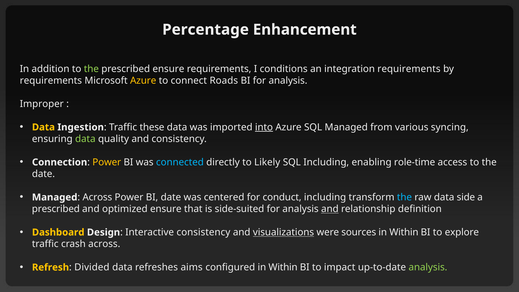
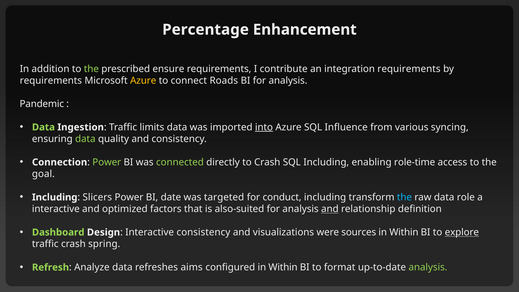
conditions: conditions -> contribute (284, 69)
Improper: Improper -> Pandemic (42, 104)
Data colour: yellow -> light green (43, 127)
these: these -> limits (152, 127)
SQL Managed: Managed -> Influence (346, 127)
Power colour: yellow -> light green (107, 162)
connected colour: light blue -> light green (180, 162)
to Likely: Likely -> Crash (267, 162)
date: date -> goal (43, 174)
Managed: Managed -> Including (55, 197)
Across: Across -> Slicers (97, 197)
centered: centered -> targeted (224, 197)
side: side -> role (466, 197)
prescribed: prescribed -> interactive (56, 209)
optimized ensure: ensure -> factors (166, 209)
side-suited: side-suited -> also-suited (239, 209)
Dashboard colour: yellow -> light green (58, 232)
visualizations underline: present -> none (283, 232)
explore underline: none -> present (462, 232)
crash across: across -> spring (104, 244)
Refresh colour: yellow -> light green (51, 267)
Divided: Divided -> Analyze (92, 267)
impact: impact -> format (340, 267)
